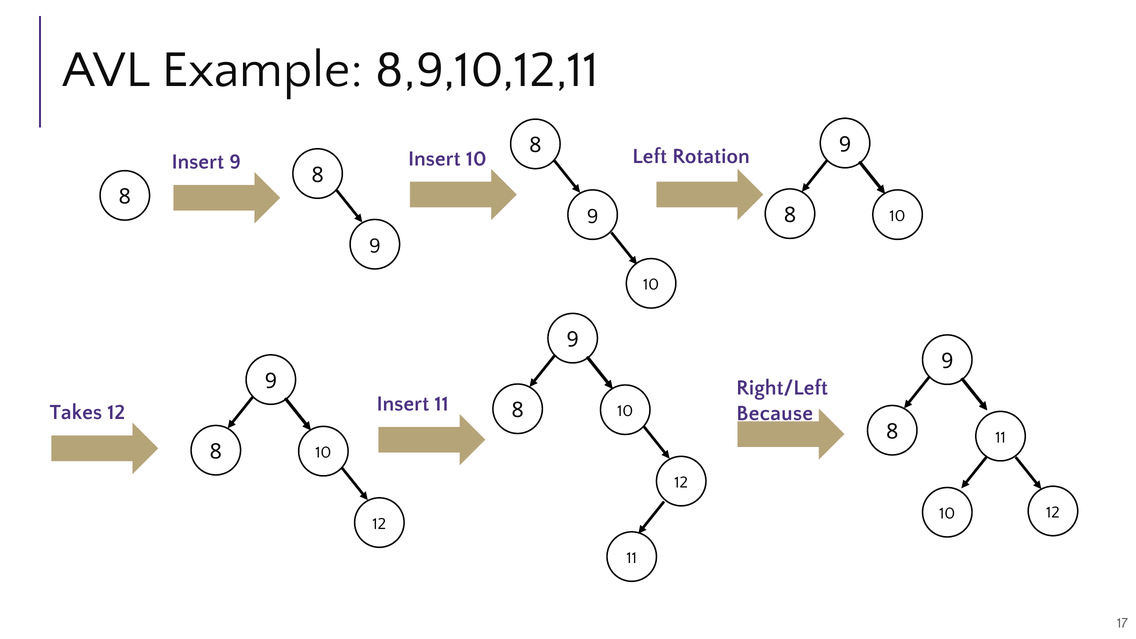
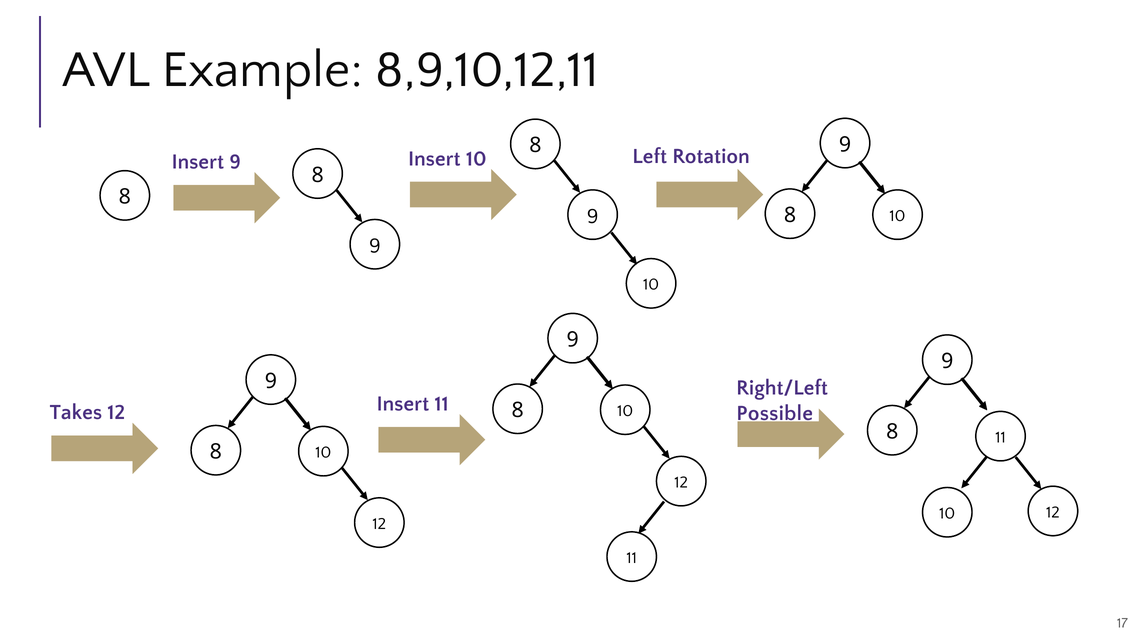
Because: Because -> Possible (775, 413)
